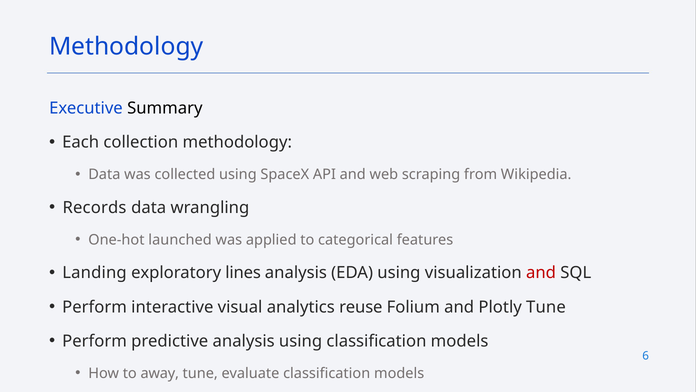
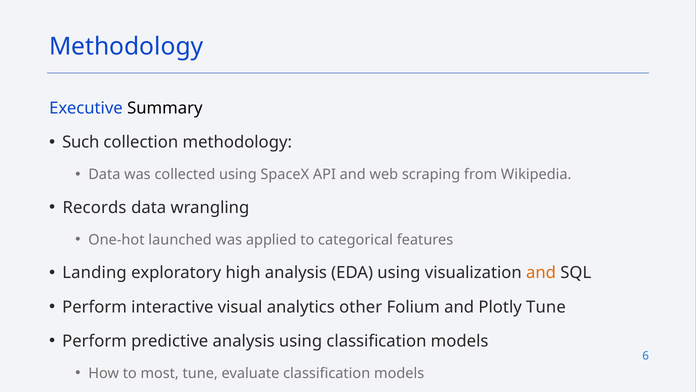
Each: Each -> Such (81, 142)
lines: lines -> high (243, 272)
and colour: red -> orange (541, 272)
reuse: reuse -> other (361, 307)
away: away -> most (160, 373)
